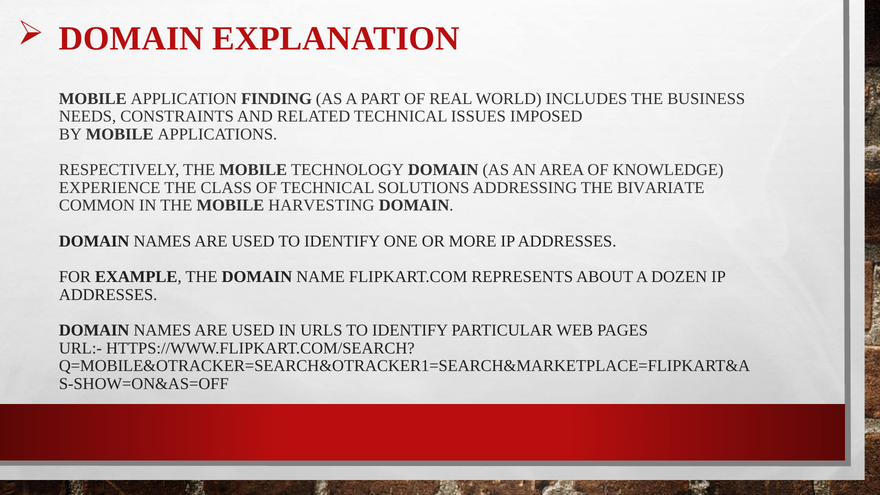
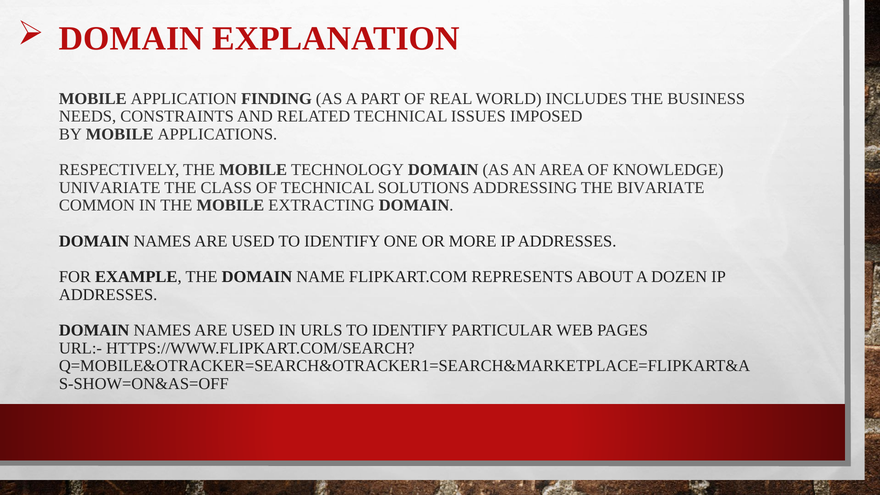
EXPERIENCE: EXPERIENCE -> UNIVARIATE (110, 188)
HARVESTING: HARVESTING -> EXTRACTING (321, 206)
